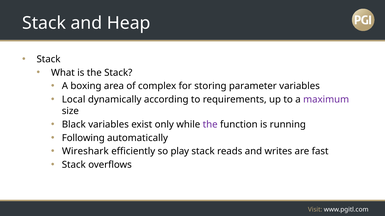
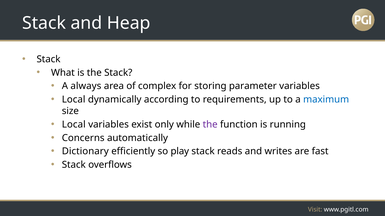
boxing: boxing -> always (86, 86)
maximum colour: purple -> blue (326, 100)
Black: Black -> Local (74, 125)
Following: Following -> Concerns (83, 138)
Wireshark: Wireshark -> Dictionary (85, 152)
